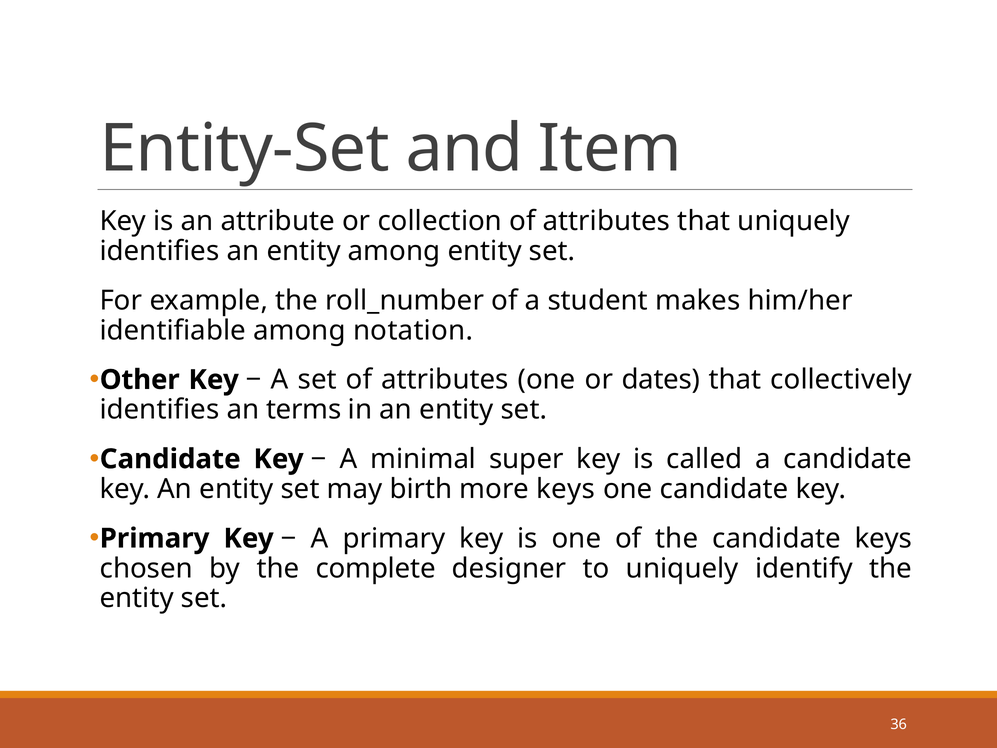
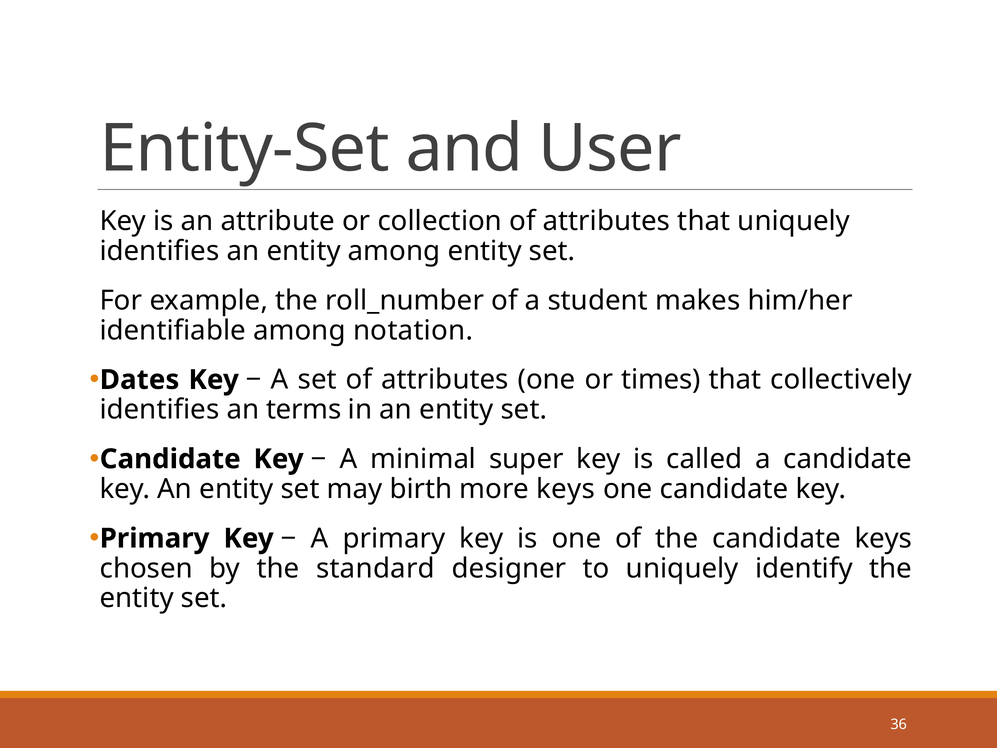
Item: Item -> User (610, 149)
Other: Other -> Dates (140, 380)
dates: dates -> times (661, 380)
complete: complete -> standard (376, 568)
